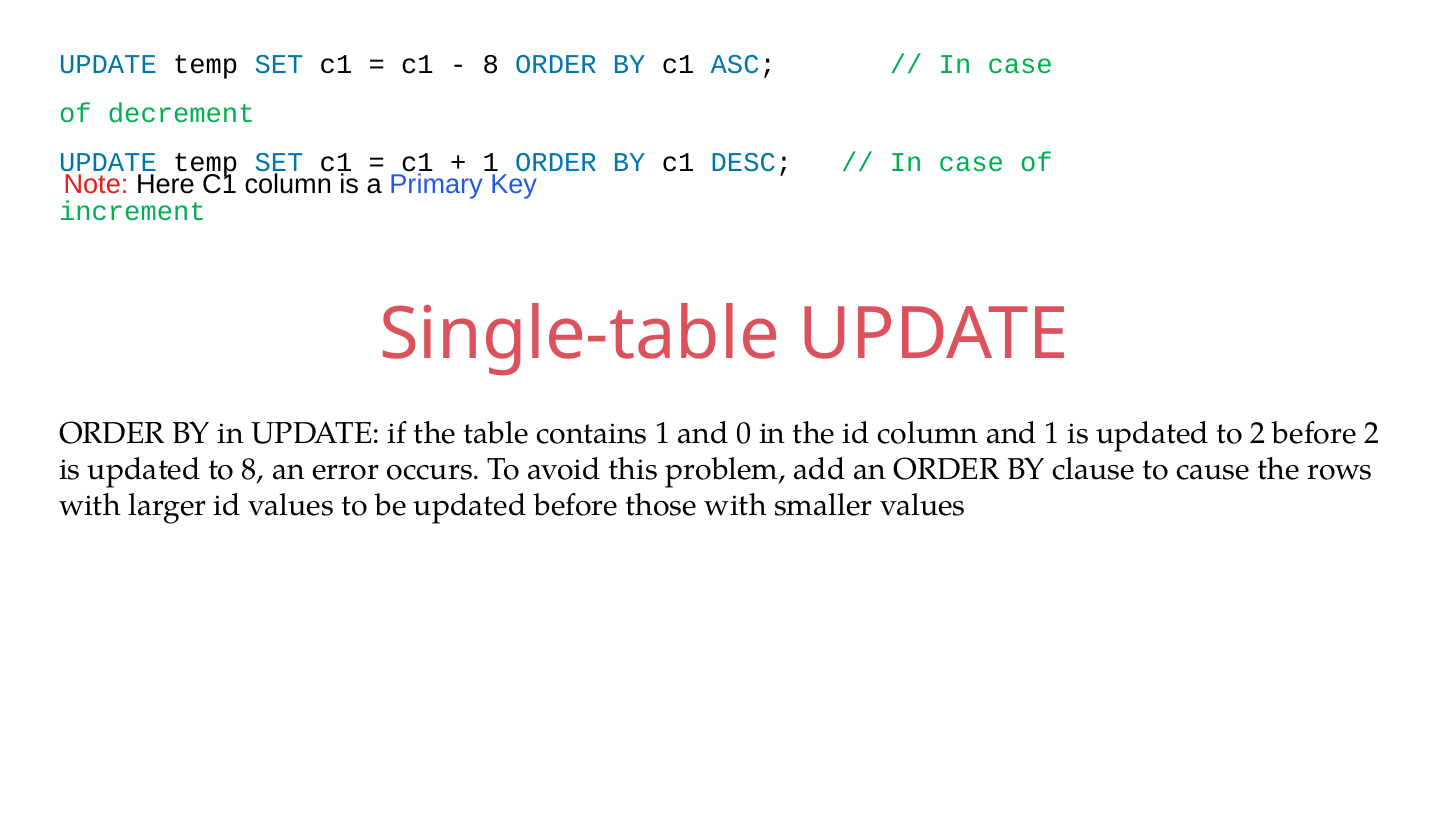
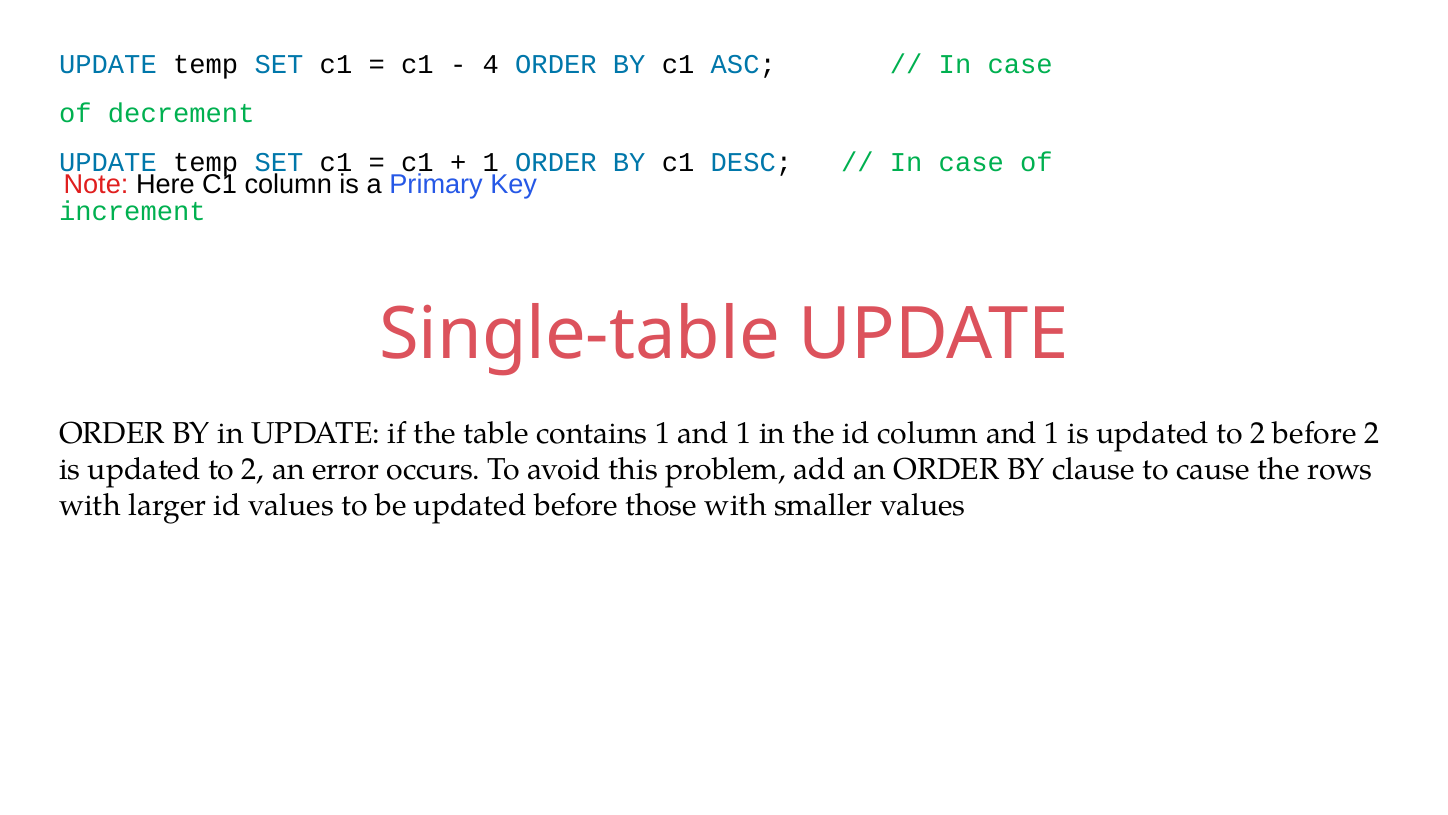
8: 8 -> 4 (491, 64)
1 and 0: 0 -> 1 (744, 433)
8: 8 -> 2 (253, 469)
